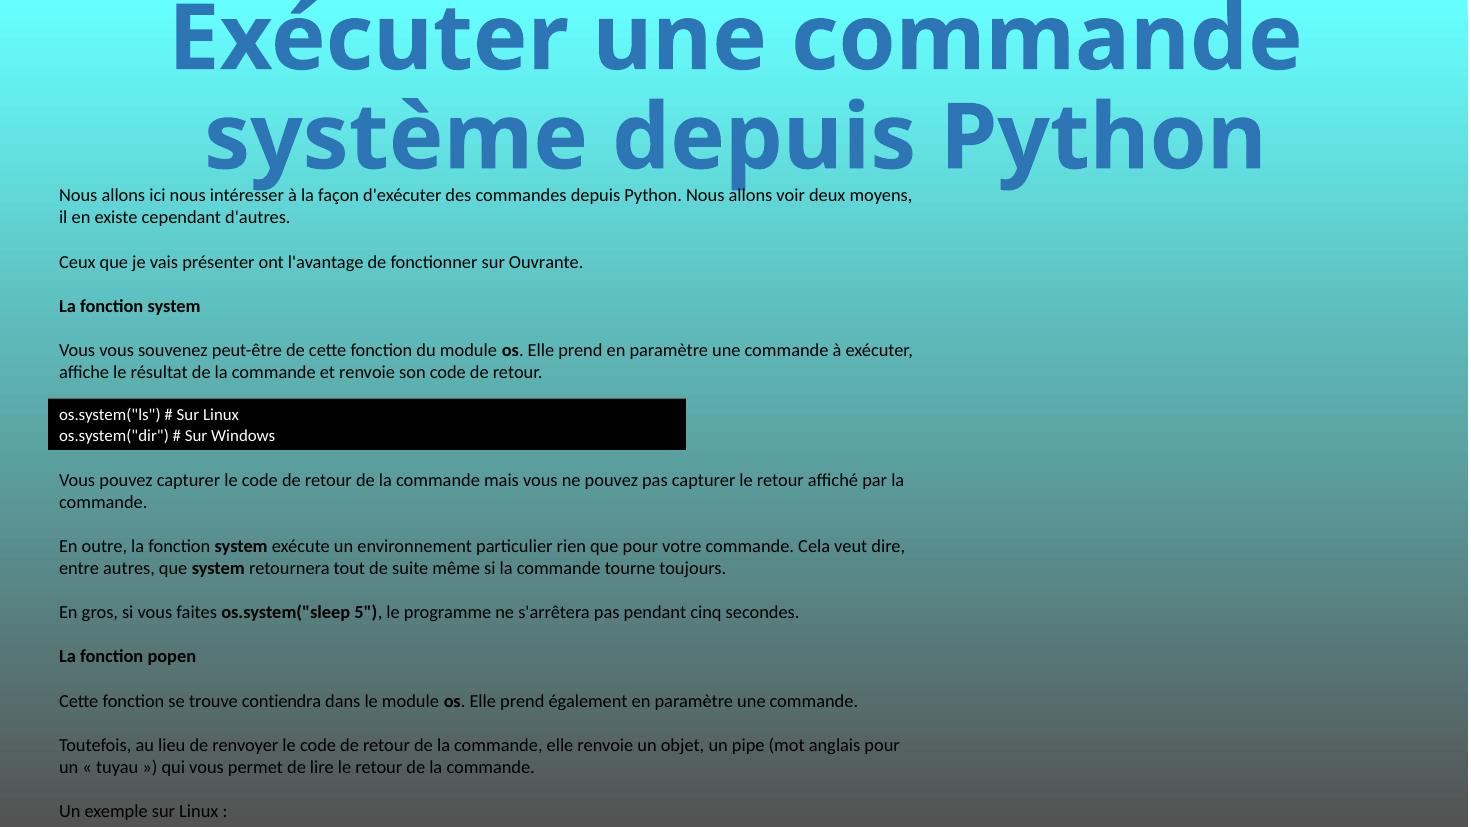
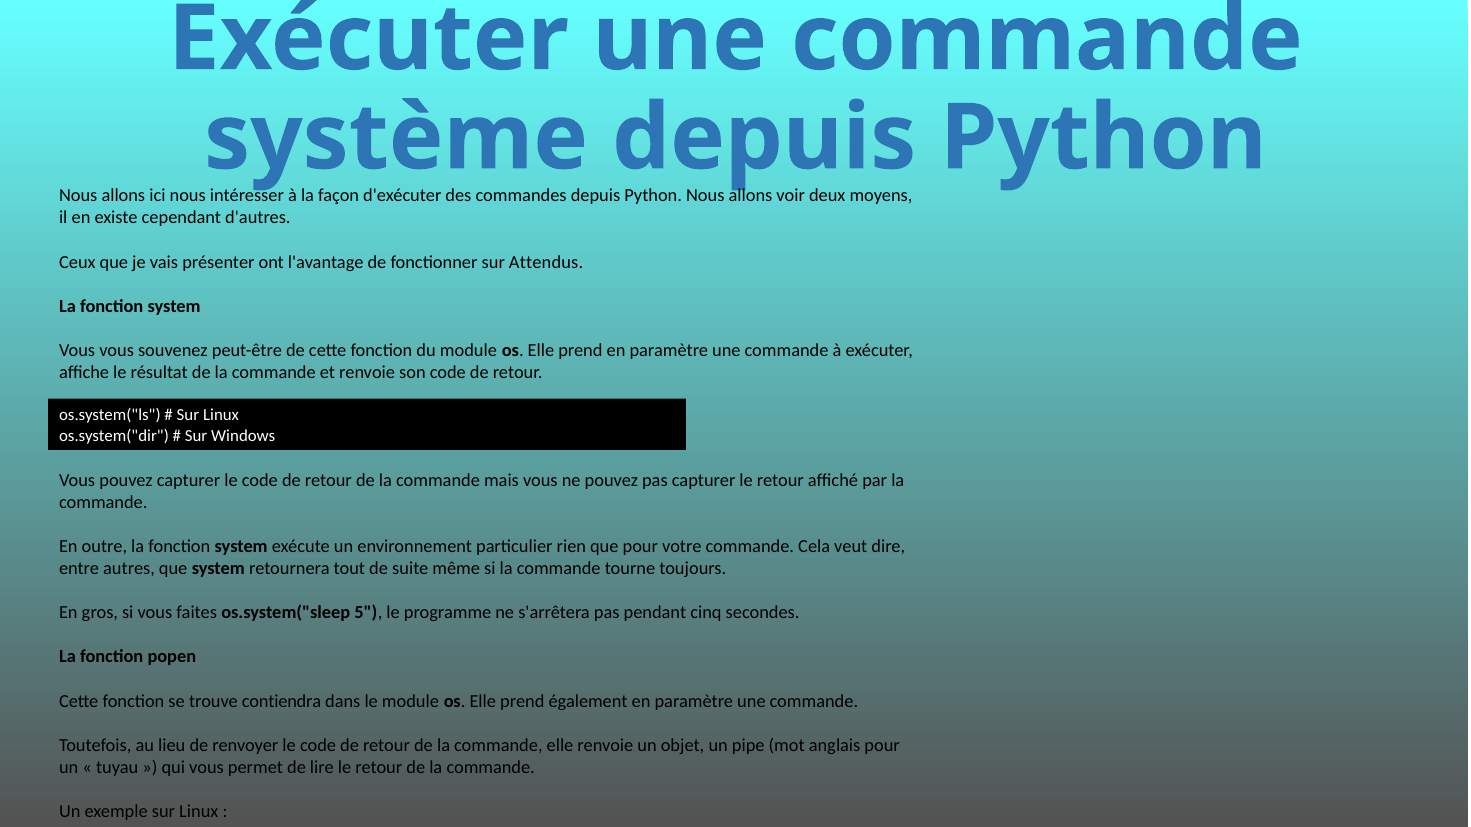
Ouvrante: Ouvrante -> Attendus (546, 262)
